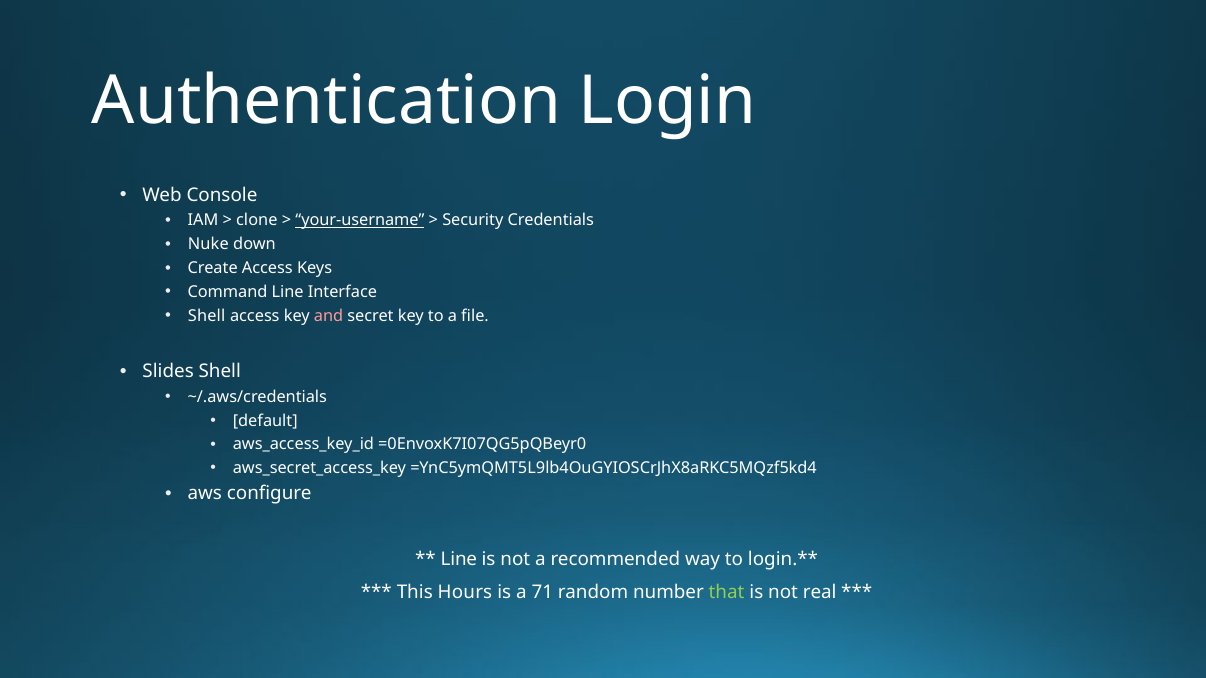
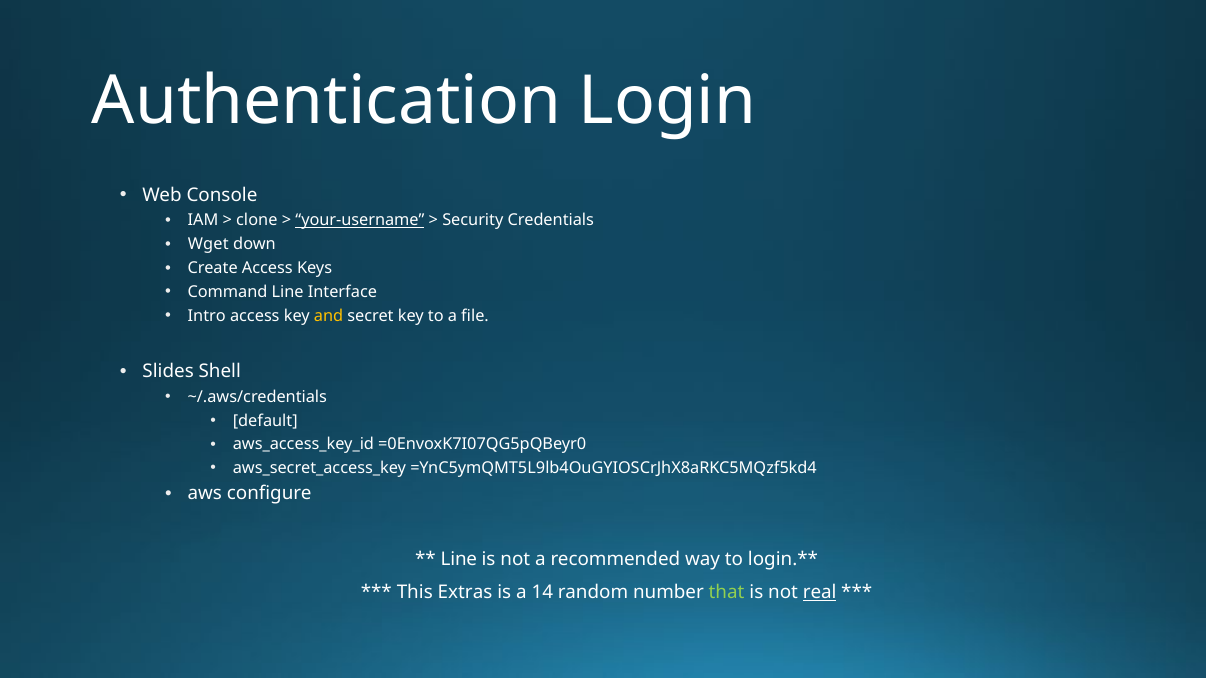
Nuke: Nuke -> Wget (208, 244)
Shell: Shell -> Intro (207, 316)
and colour: pink -> yellow (329, 316)
Hours: Hours -> Extras (465, 593)
71: 71 -> 14 (542, 593)
real underline: none -> present (820, 593)
